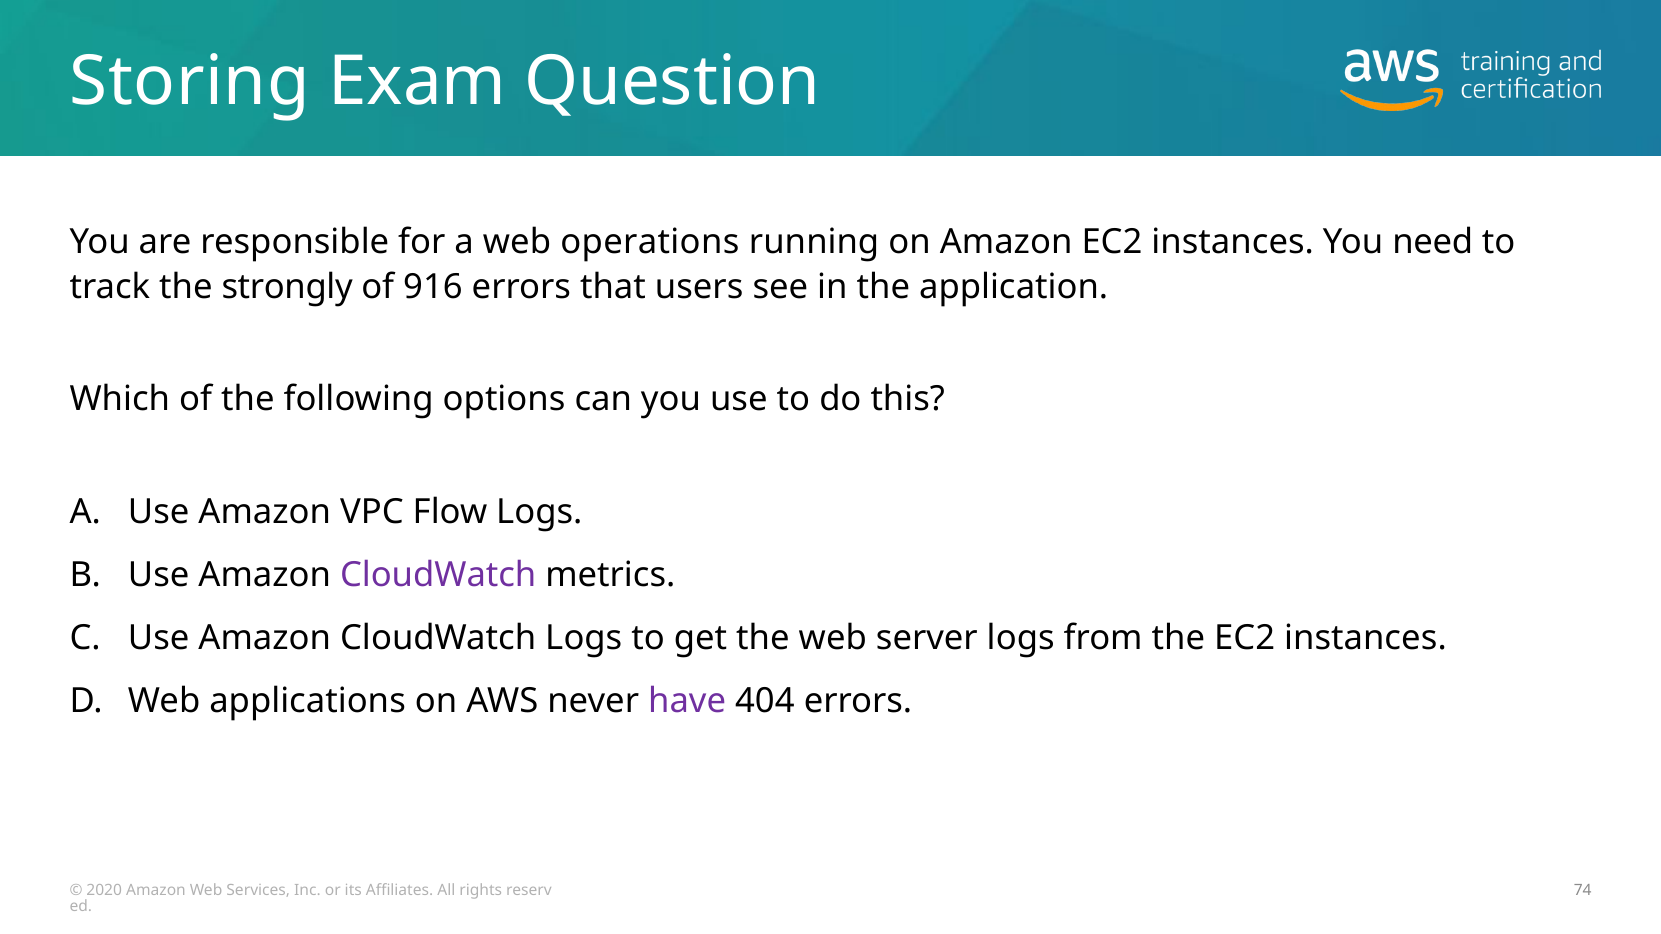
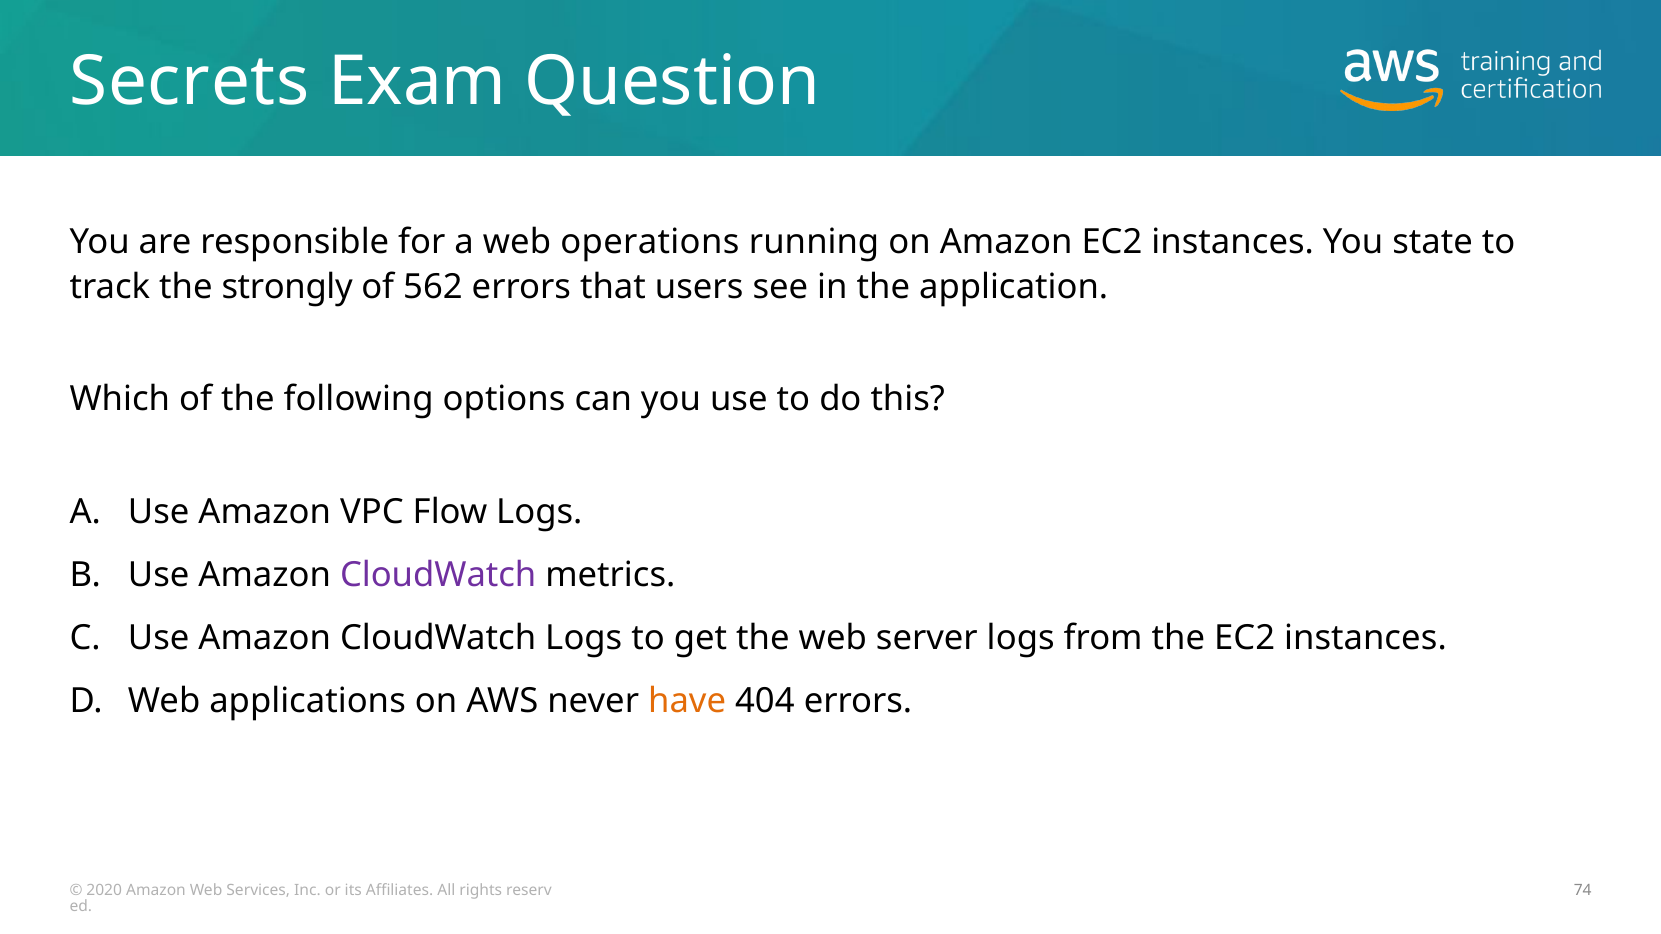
Storing: Storing -> Secrets (190, 82)
need: need -> state (1433, 242)
916: 916 -> 562 (433, 287)
have colour: purple -> orange (687, 701)
